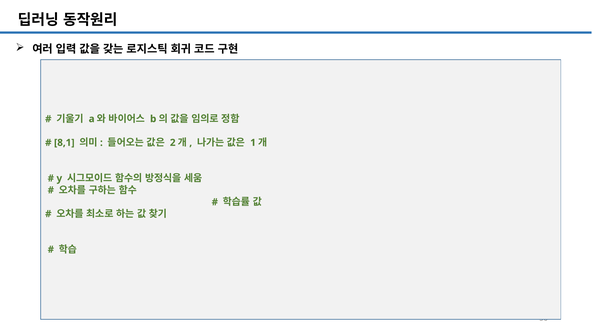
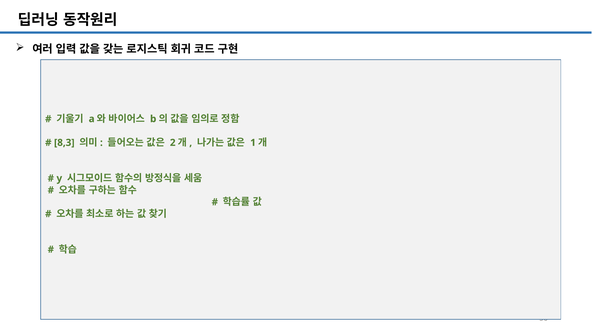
8,1: 8,1 -> 8,3 (64, 142)
